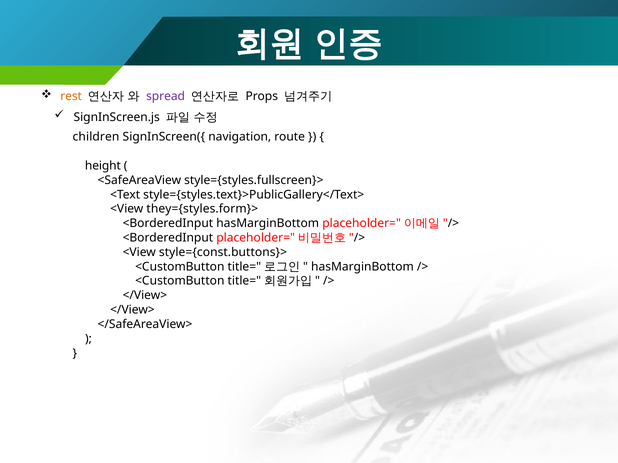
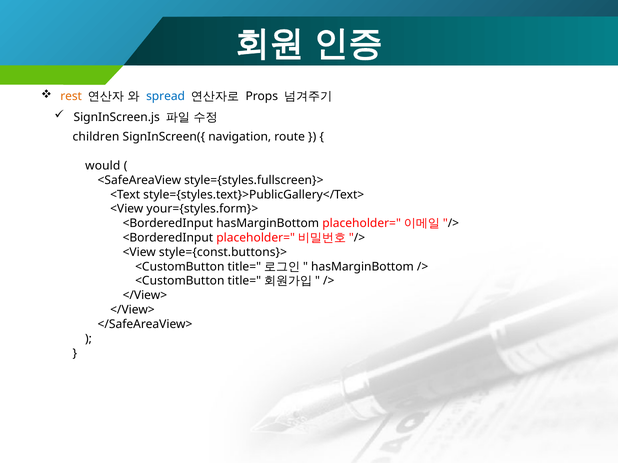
spread colour: purple -> blue (166, 96)
height: height -> would (103, 166)
they={styles.form}>: they={styles.form}> -> your={styles.form}> (202, 209)
